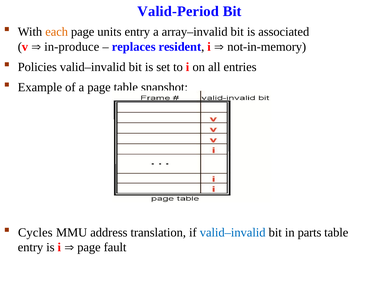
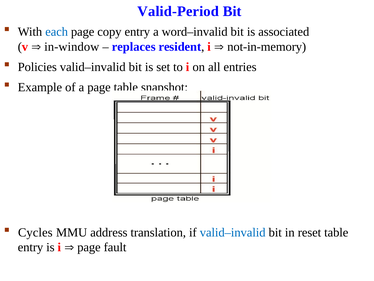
each colour: orange -> blue (57, 32)
units: units -> copy (109, 32)
array–invalid: array–invalid -> word–invalid (195, 32)
in-produce: in-produce -> in-window (72, 47)
parts: parts -> reset (309, 232)
